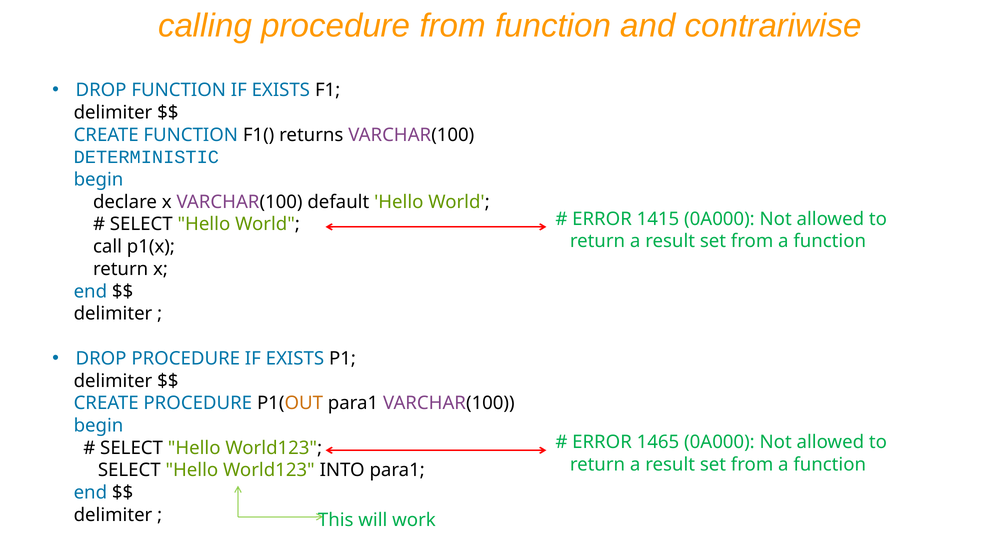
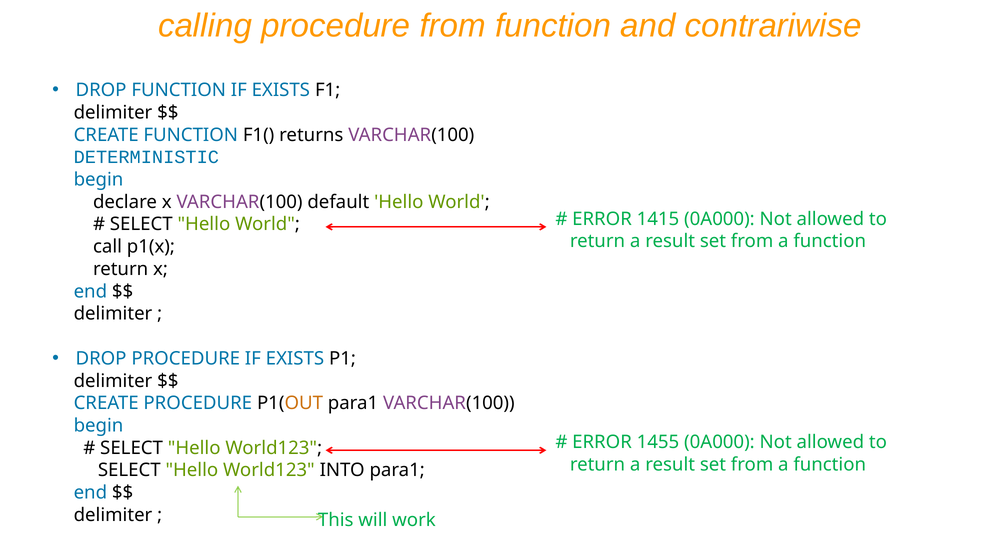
1465: 1465 -> 1455 (658, 442)
